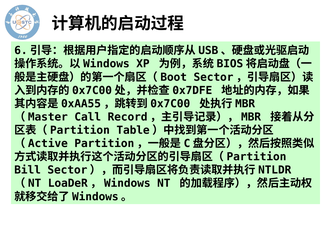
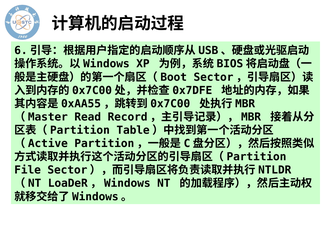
Call: Call -> Read (88, 117)
Bill: Bill -> File (28, 170)
